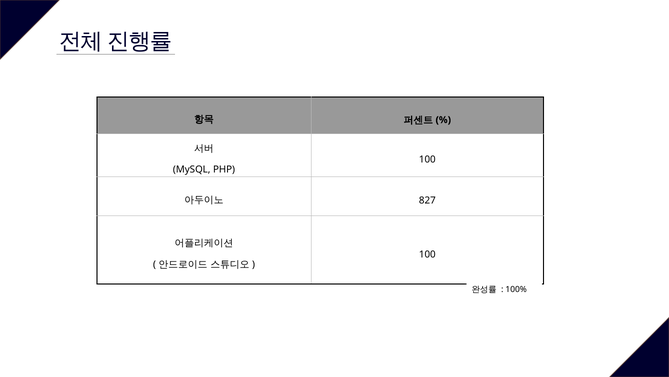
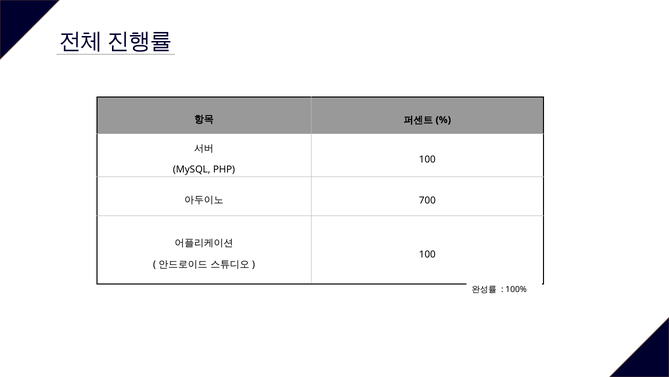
827: 827 -> 700 (427, 200)
